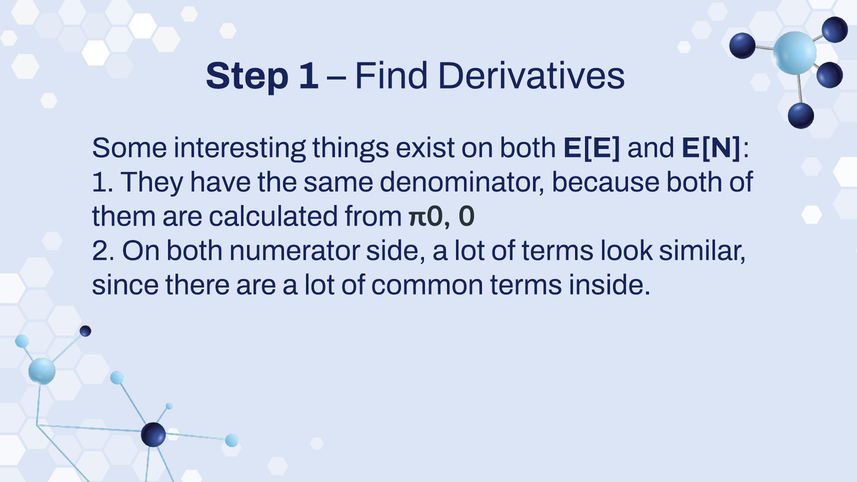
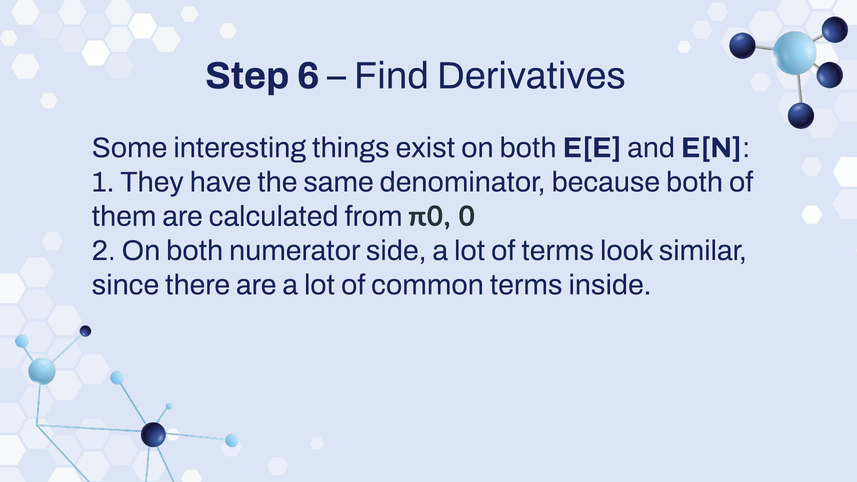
Step 1: 1 -> 6 (308, 76)
